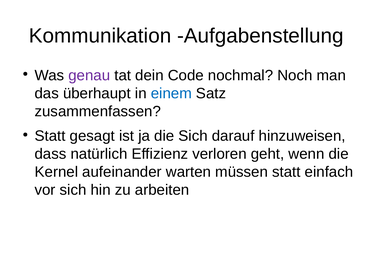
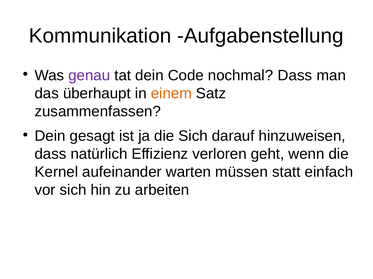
nochmal Noch: Noch -> Dass (295, 76)
einem colour: blue -> orange (171, 94)
Statt: Statt -> Dein (50, 136)
